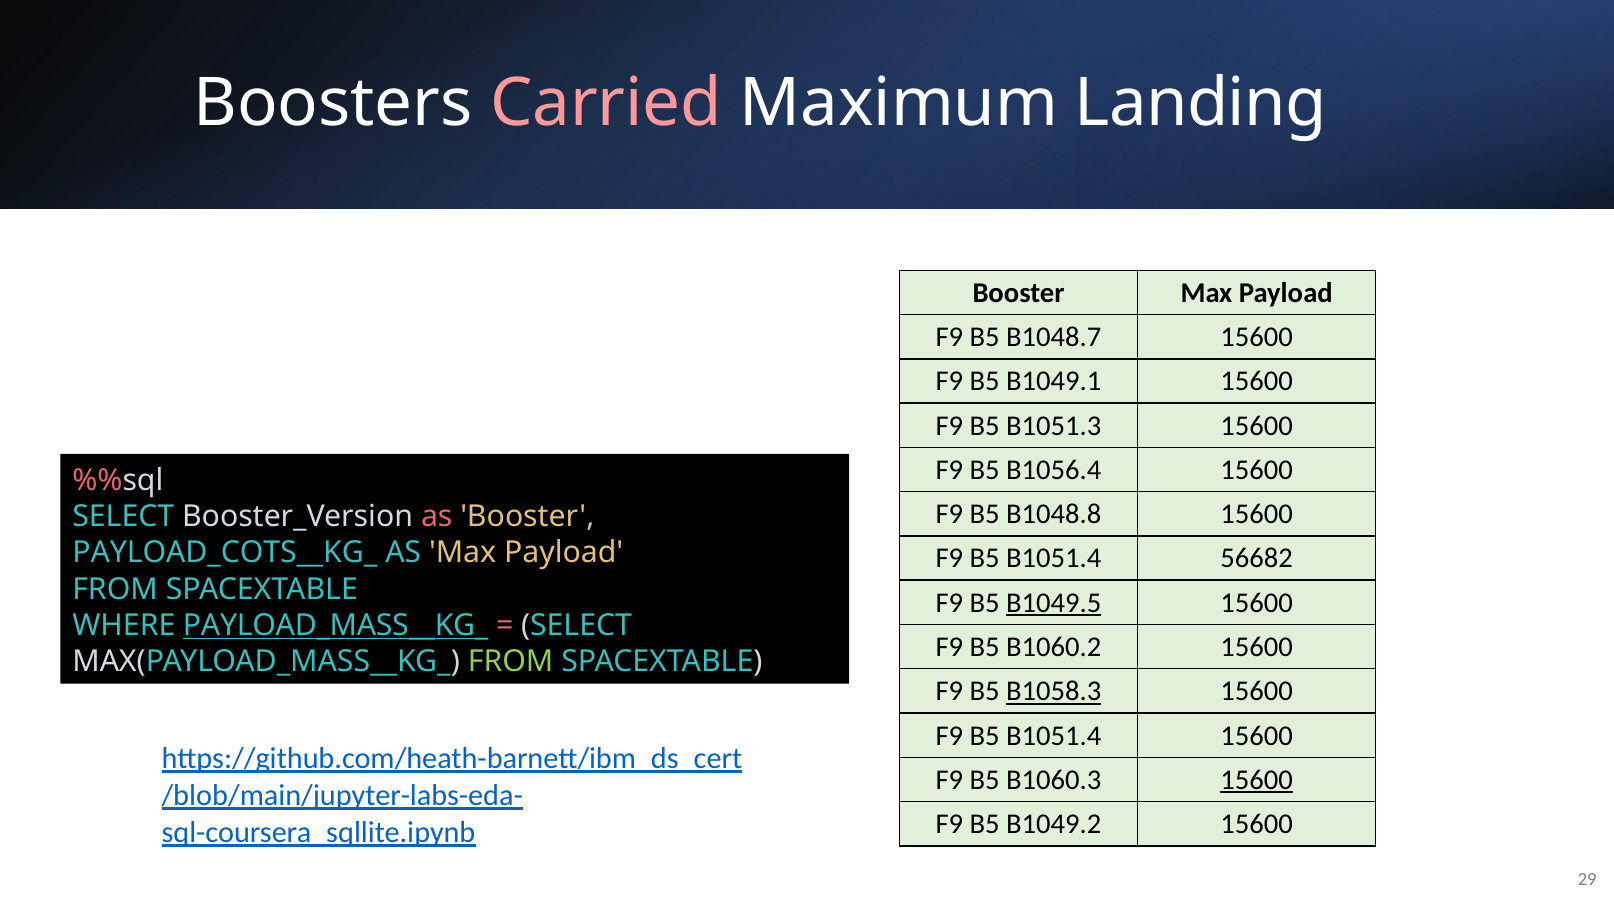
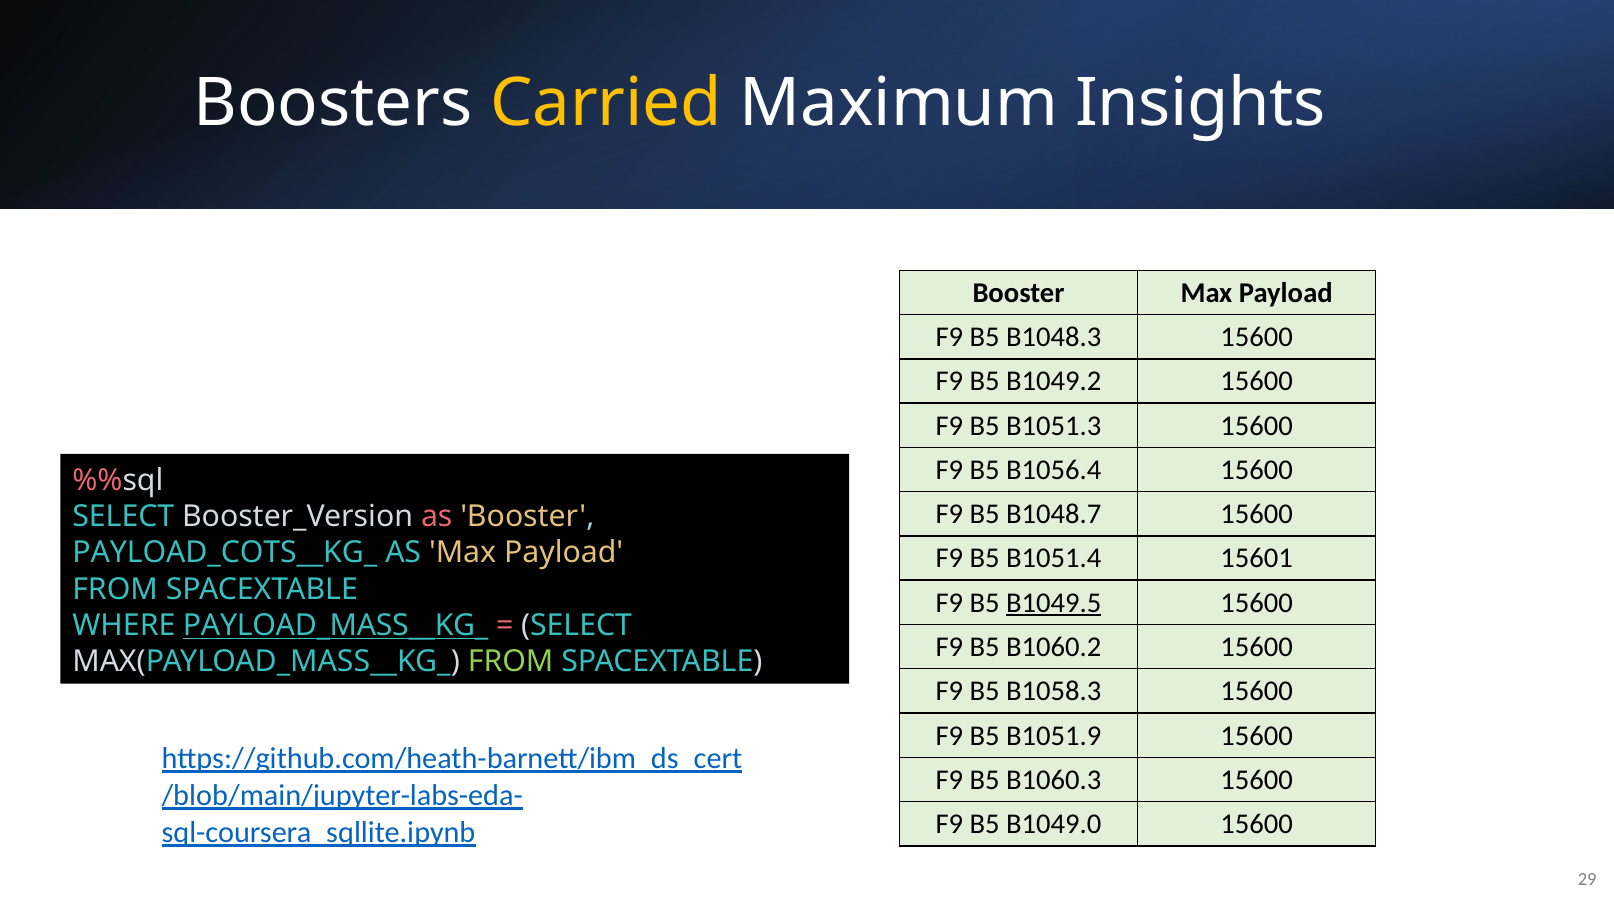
Carried colour: pink -> yellow (606, 104)
Landing: Landing -> Insights (1201, 104)
B1048.7: B1048.7 -> B1048.3 (1054, 337)
B1049.1: B1049.1 -> B1049.2 (1054, 381)
B1048.8: B1048.8 -> B1048.7 (1054, 514)
56682: 56682 -> 15601 (1257, 558)
B1058.3 underline: present -> none (1054, 691)
B1051.4: B1051.4 -> B1051.9 (1054, 736)
15600 underline: present -> none (1257, 780)
B1049.2: B1049.2 -> B1049.0 (1054, 824)
